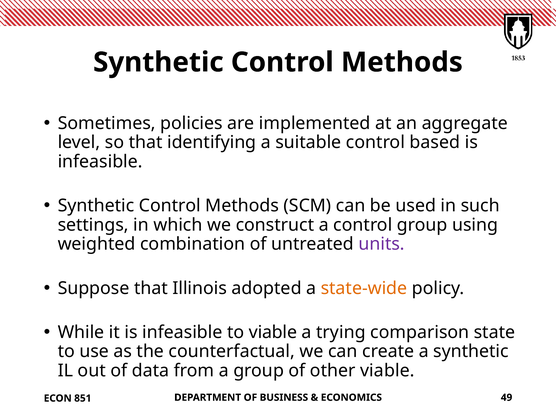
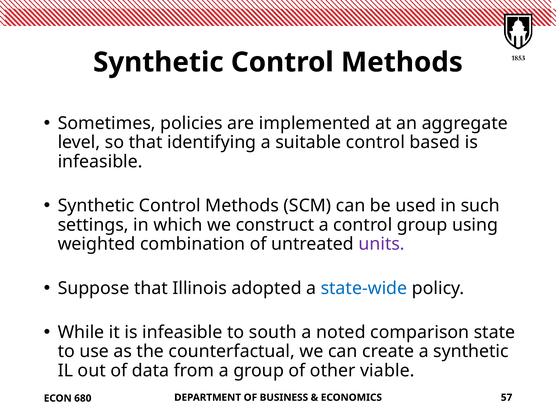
state-wide colour: orange -> blue (364, 288)
to viable: viable -> south (273, 332)
trying: trying -> noted (341, 332)
49: 49 -> 57 (507, 398)
851: 851 -> 680 (83, 398)
